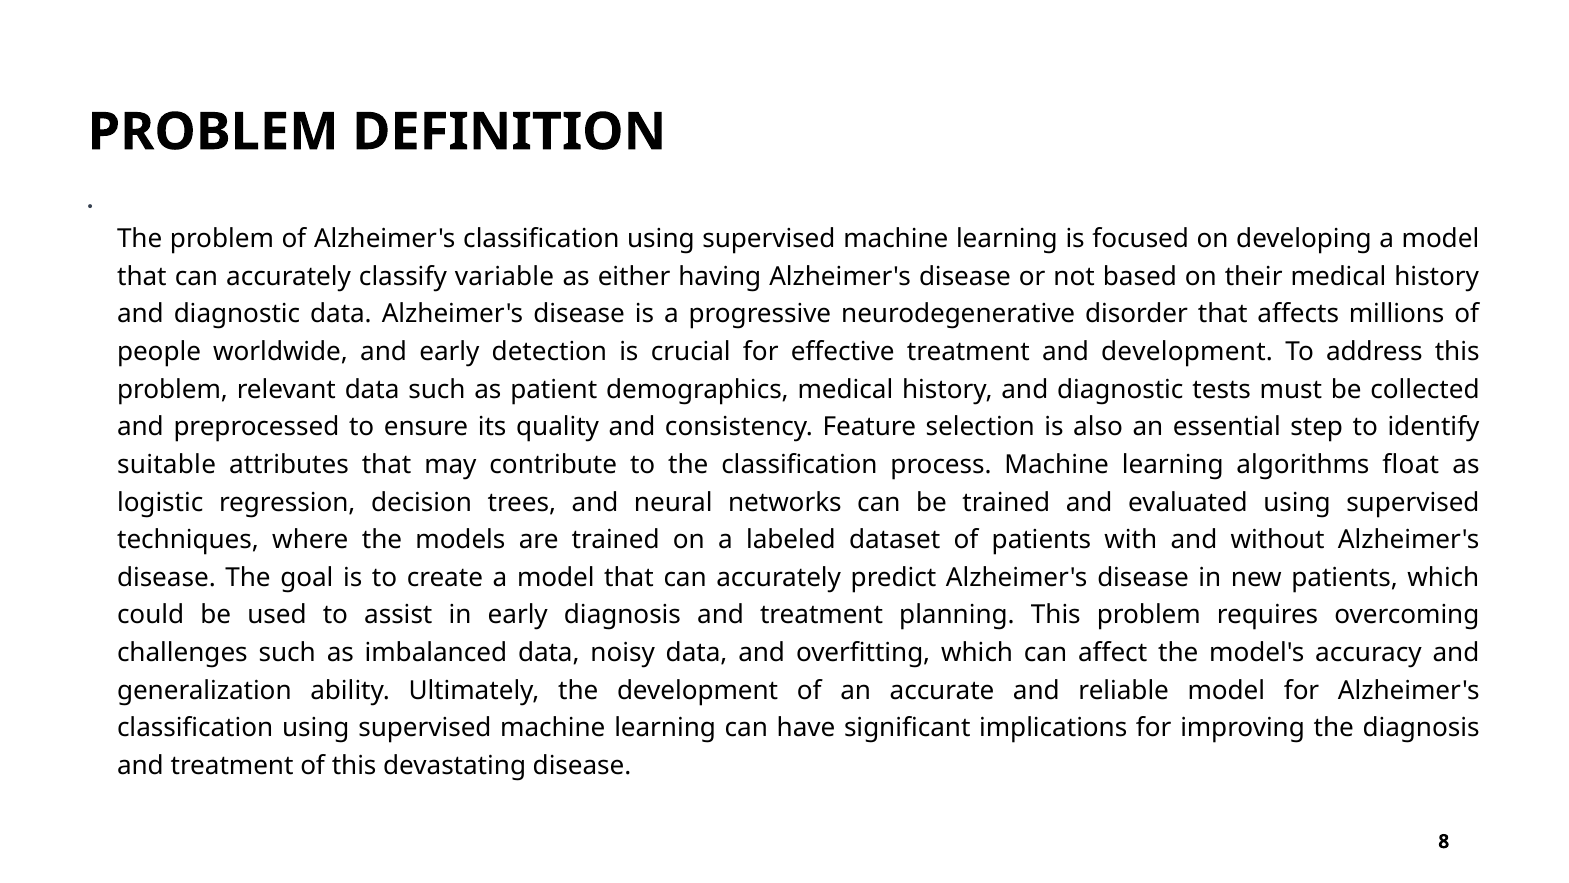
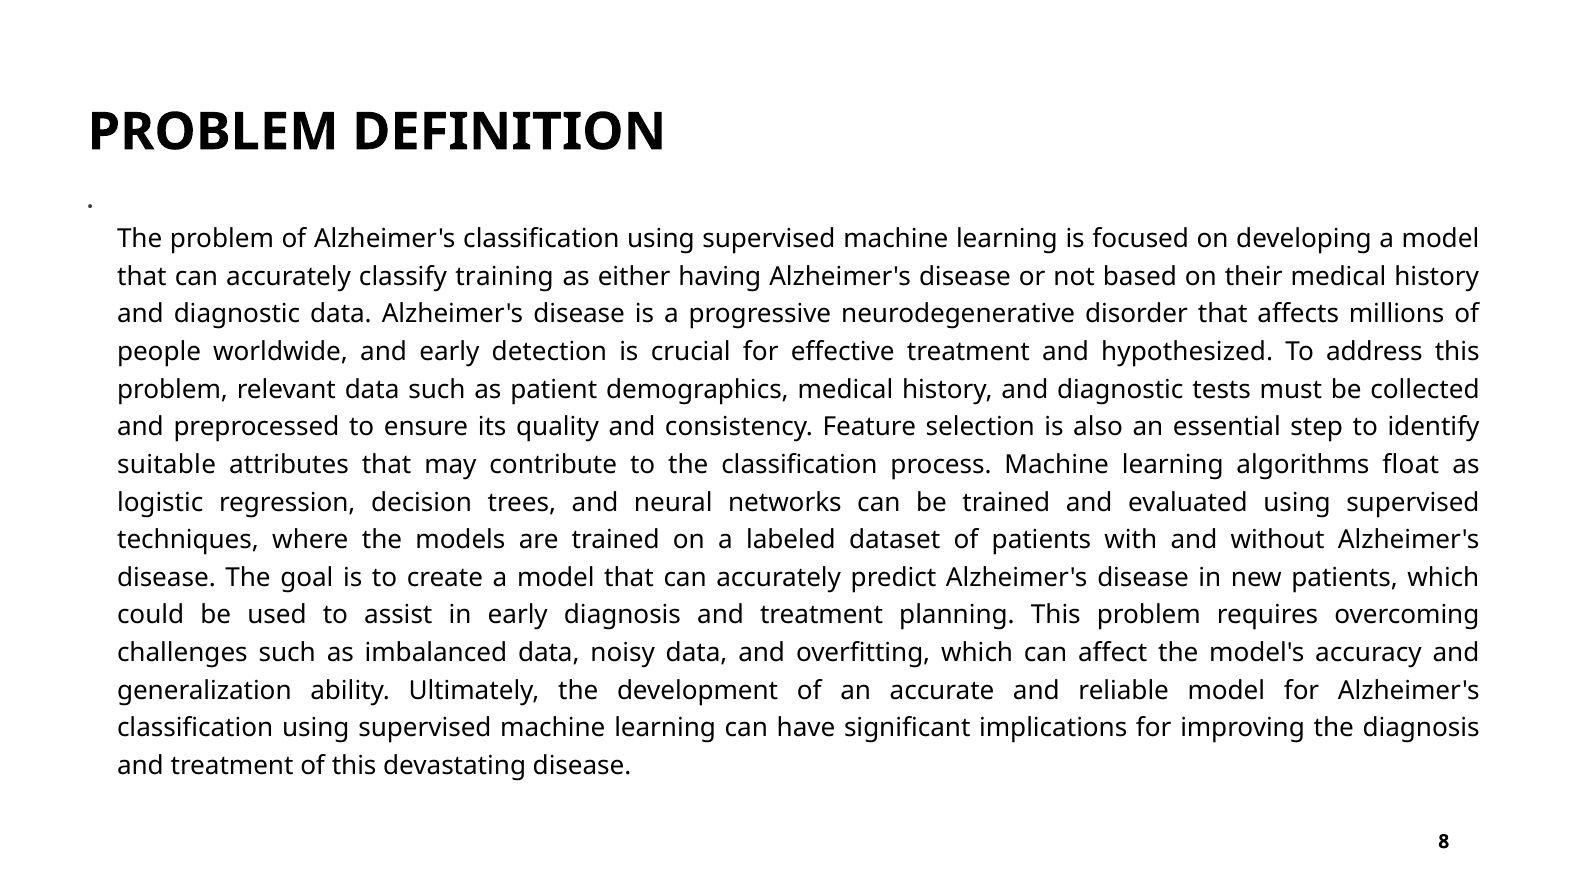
variable: variable -> training (505, 276)
and development: development -> hypothesized (1187, 352)
